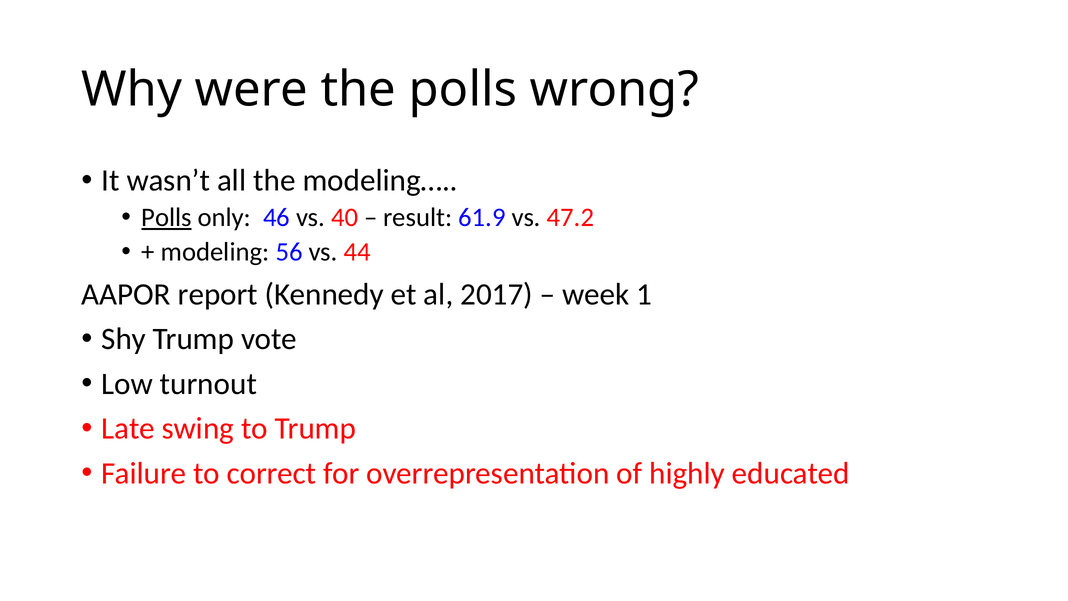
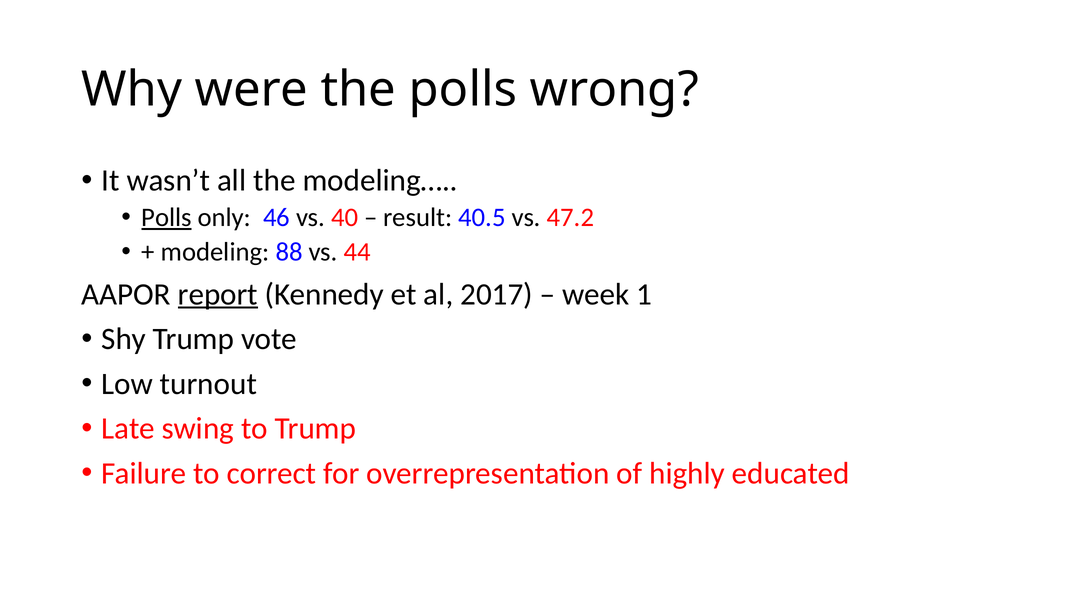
61.9: 61.9 -> 40.5 (482, 217)
56: 56 -> 88 (289, 252)
report underline: none -> present (218, 294)
